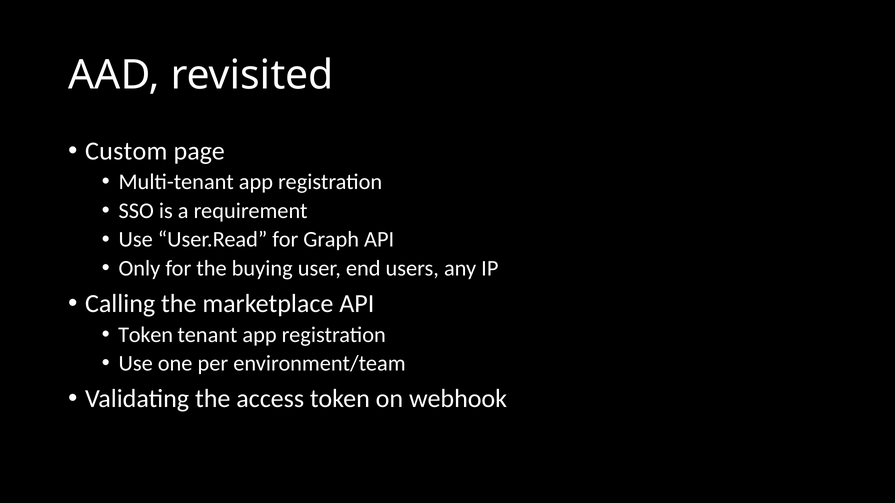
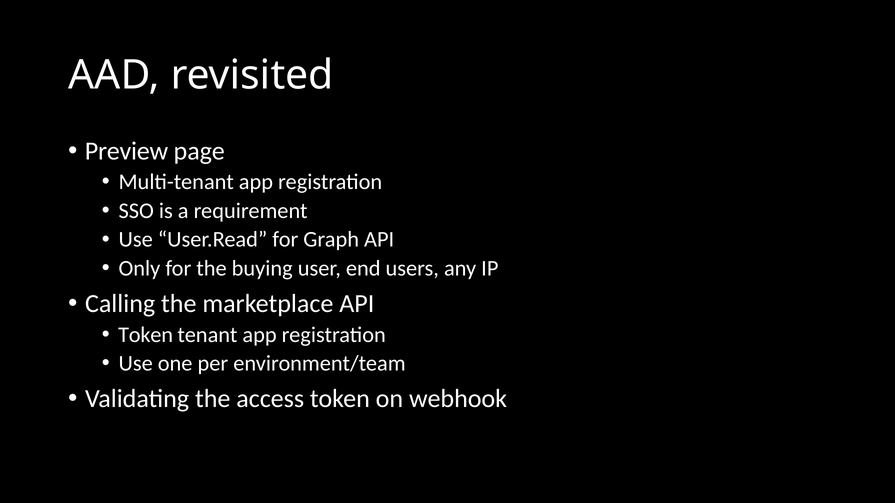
Custom: Custom -> Preview (126, 151)
